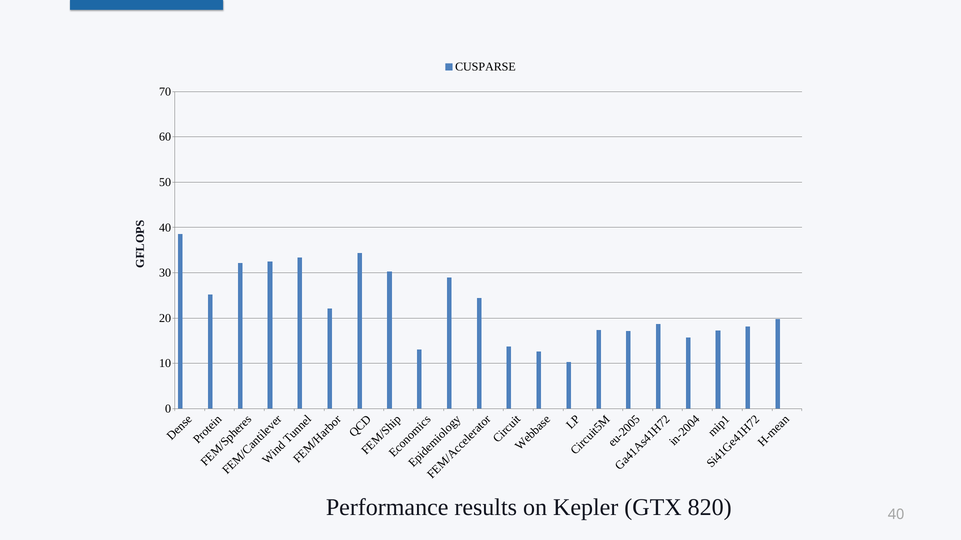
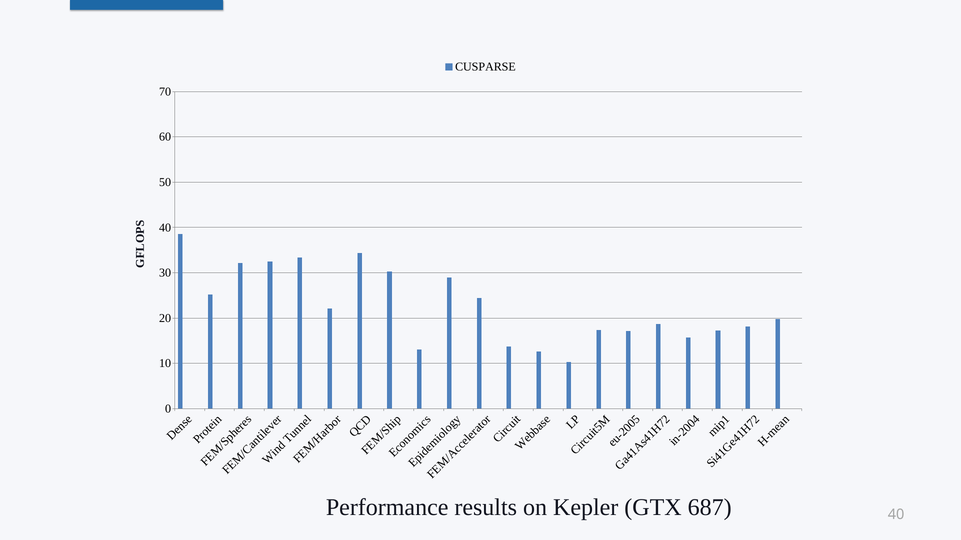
820: 820 -> 687 (710, 508)
